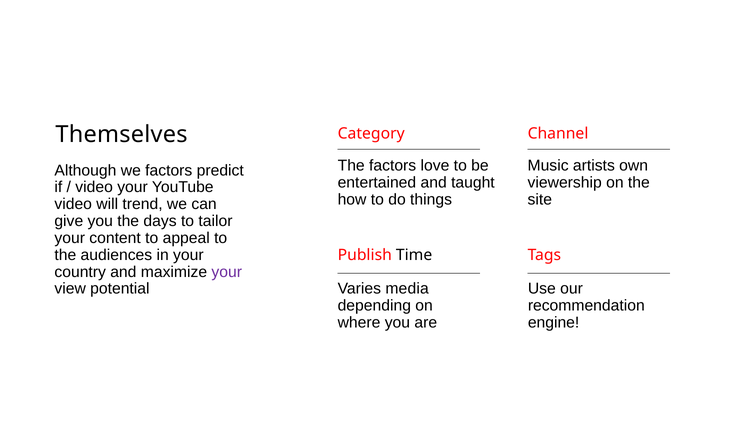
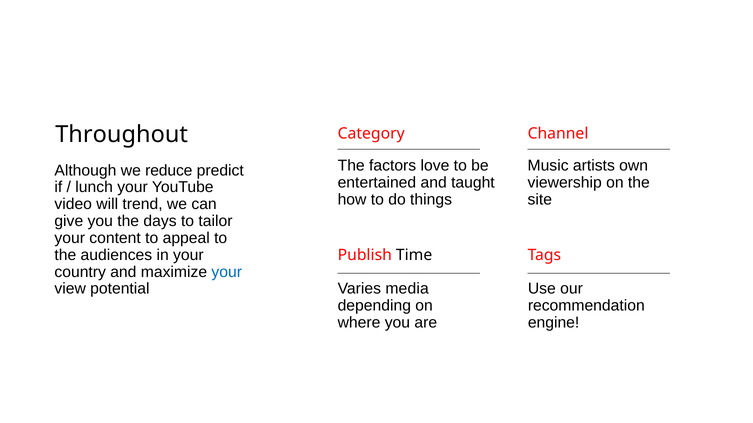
Themselves: Themselves -> Throughout (122, 135)
we factors: factors -> reduce (169, 171)
video: video -> lunch (94, 188)
your colour: purple -> blue (227, 272)
